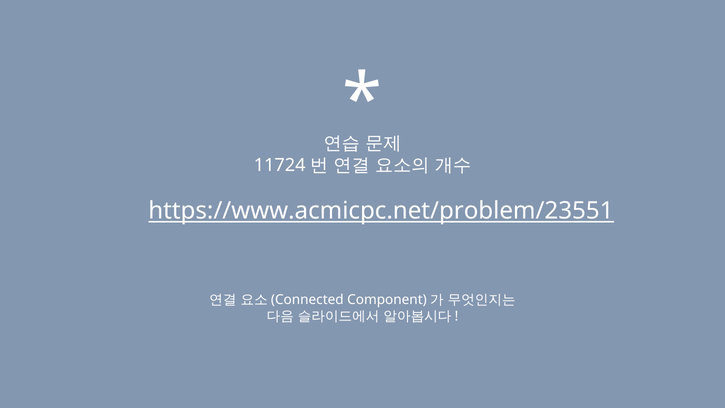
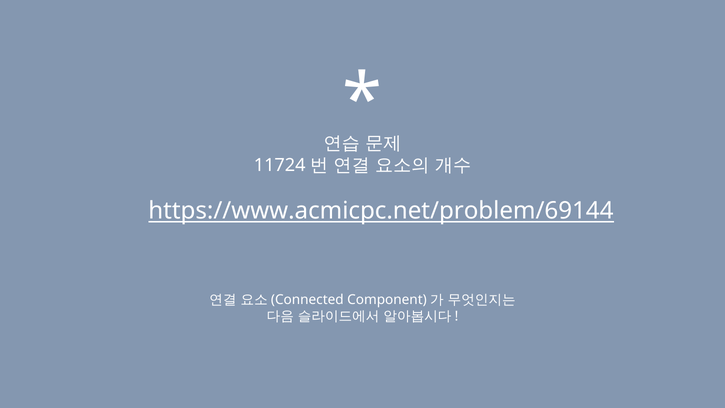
https://www.acmicpc.net/problem/23551: https://www.acmicpc.net/problem/23551 -> https://www.acmicpc.net/problem/69144 (381, 211)
